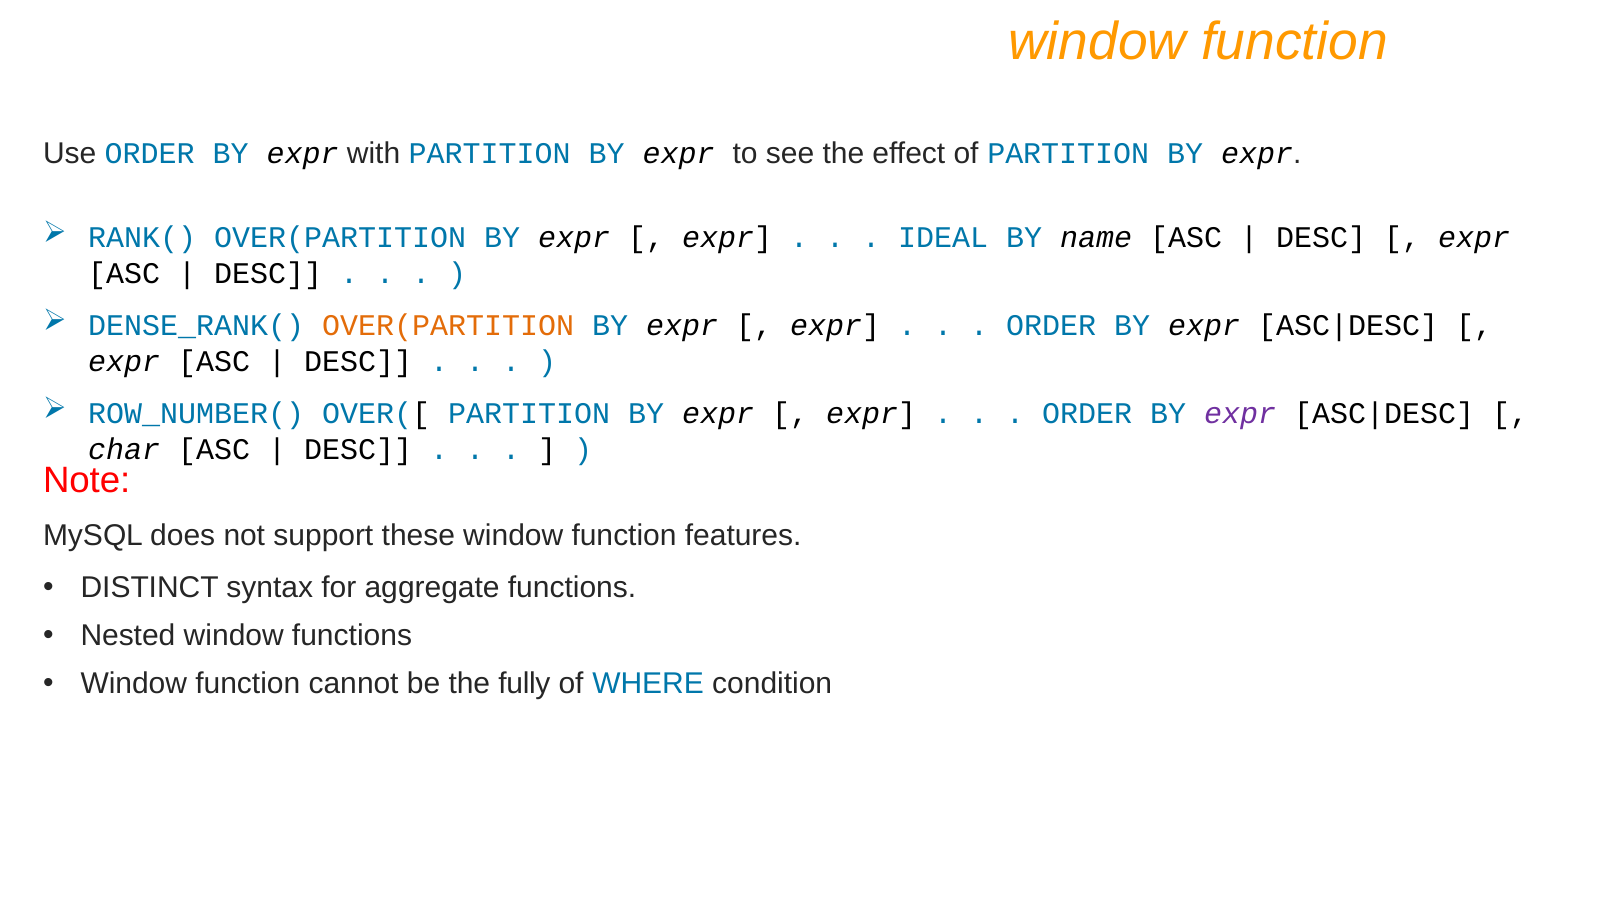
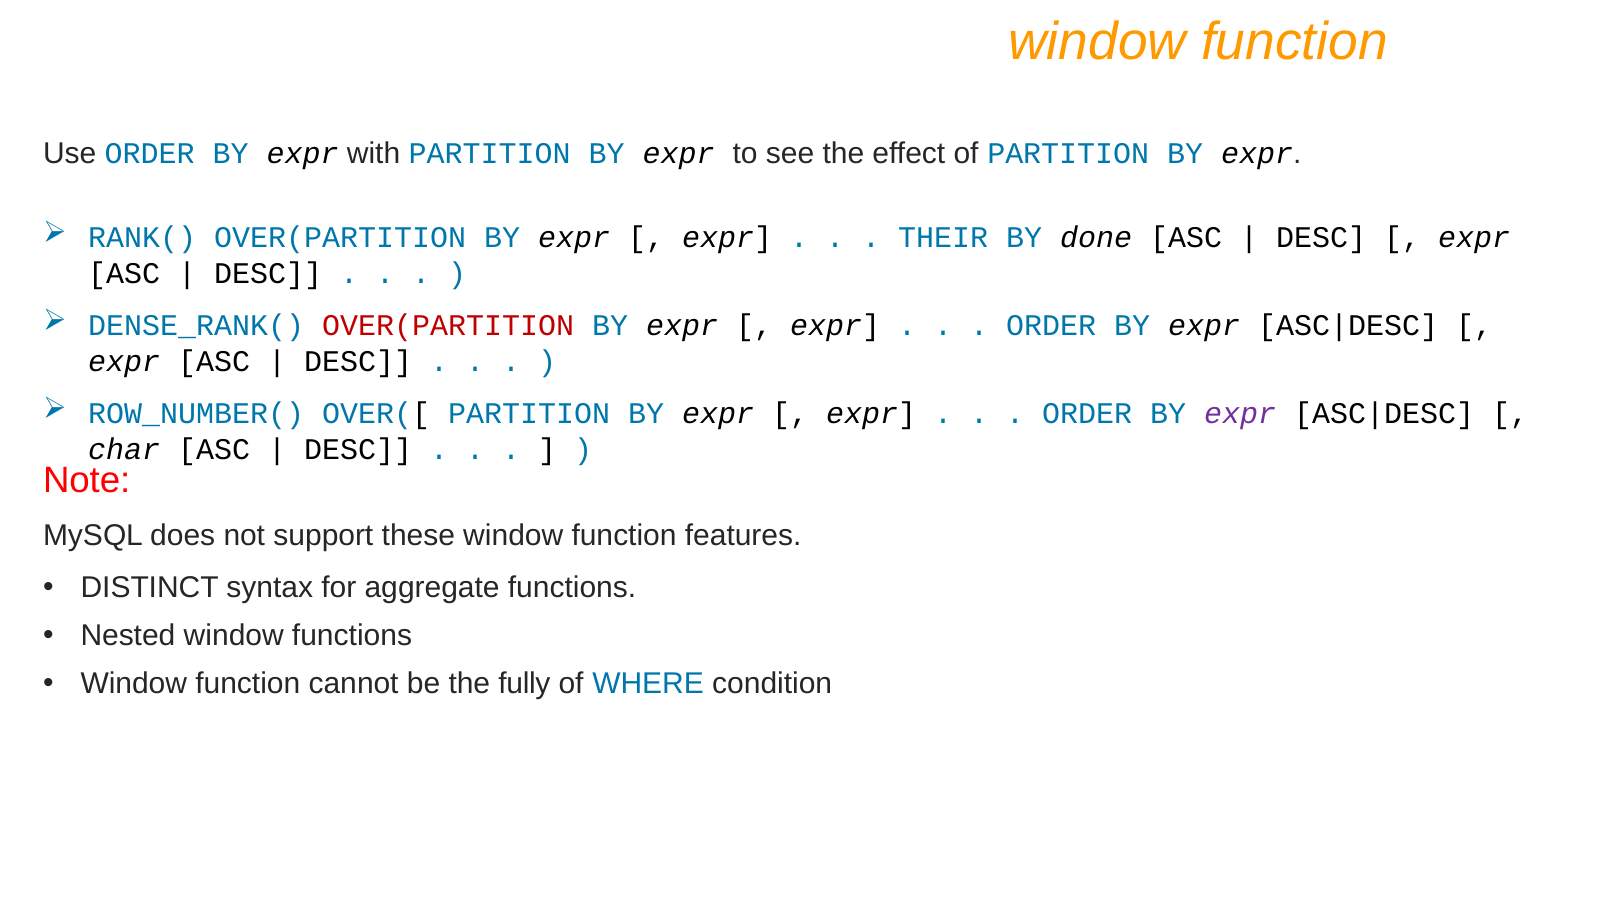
IDEAL: IDEAL -> THEIR (943, 237)
name: name -> done (1096, 237)
OVER(PARTITION colour: orange -> red (448, 325)
